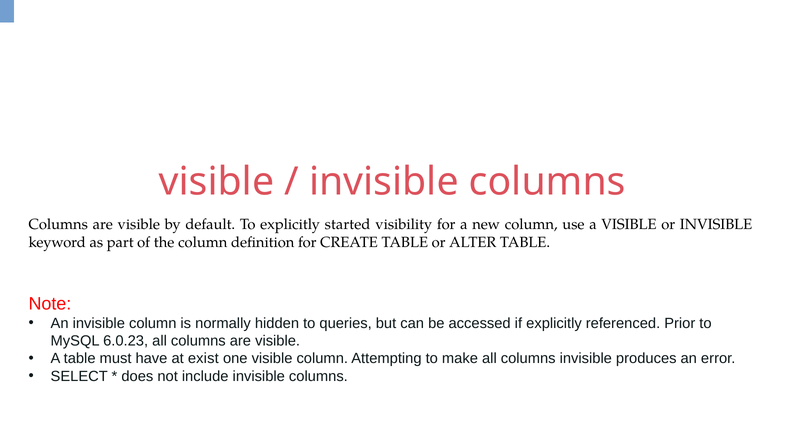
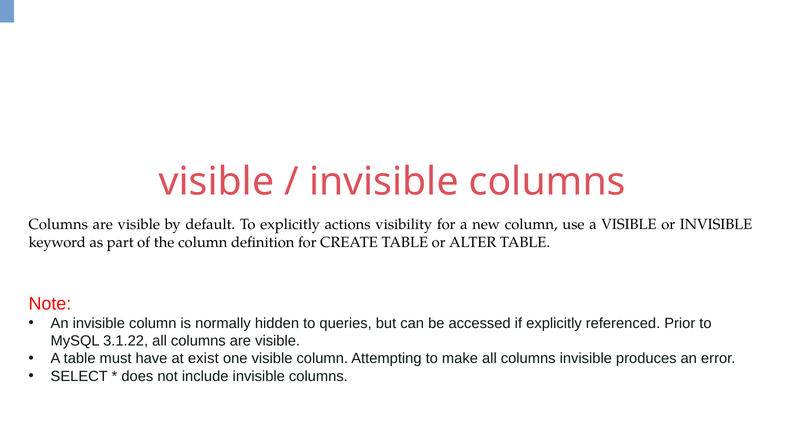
started: started -> actions (348, 224)
6.0.23: 6.0.23 -> 3.1.22 (126, 341)
